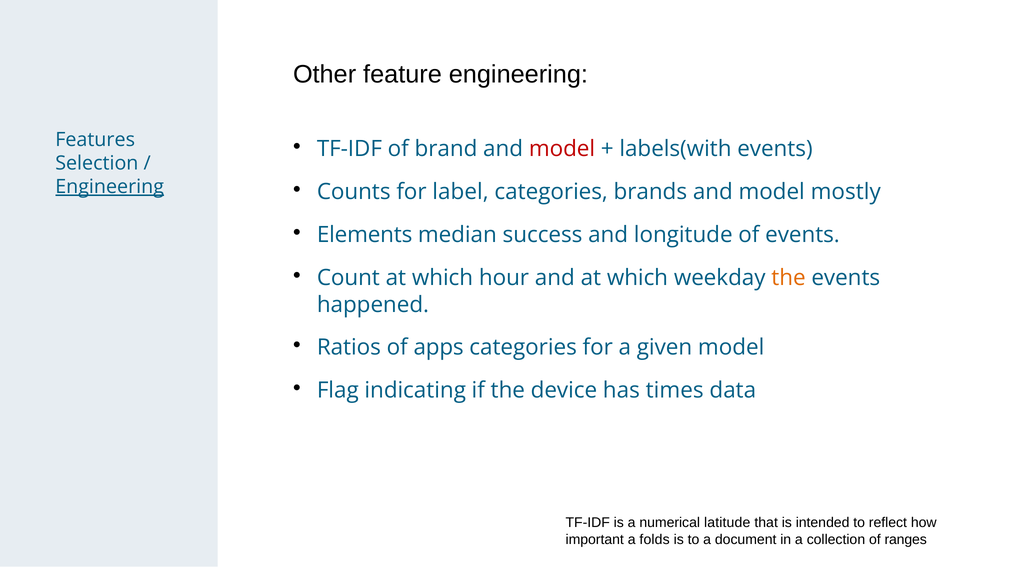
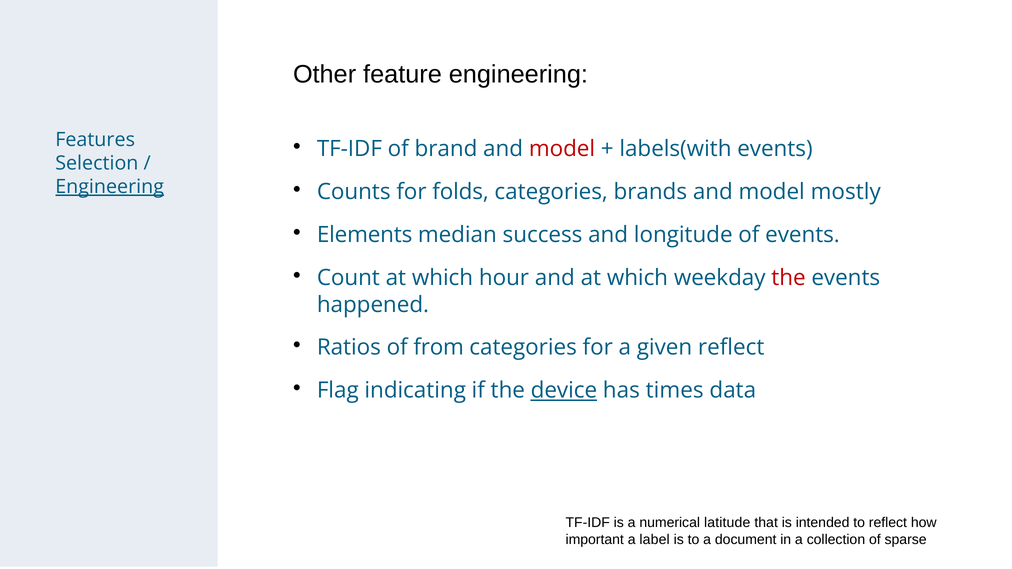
label: label -> folds (461, 192)
the colour: orange -> red (788, 278)
apps: apps -> from (439, 348)
given model: model -> reflect (731, 348)
device underline: none -> present (564, 391)
folds: folds -> label (655, 540)
ranges: ranges -> sparse (906, 540)
